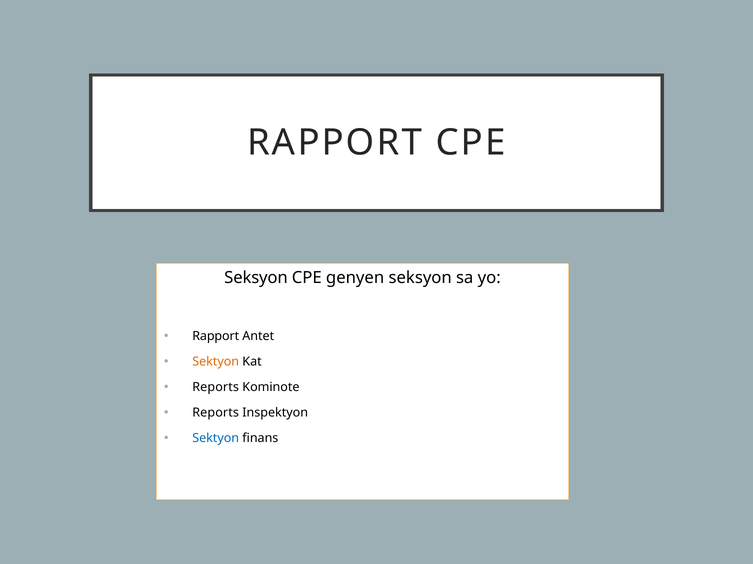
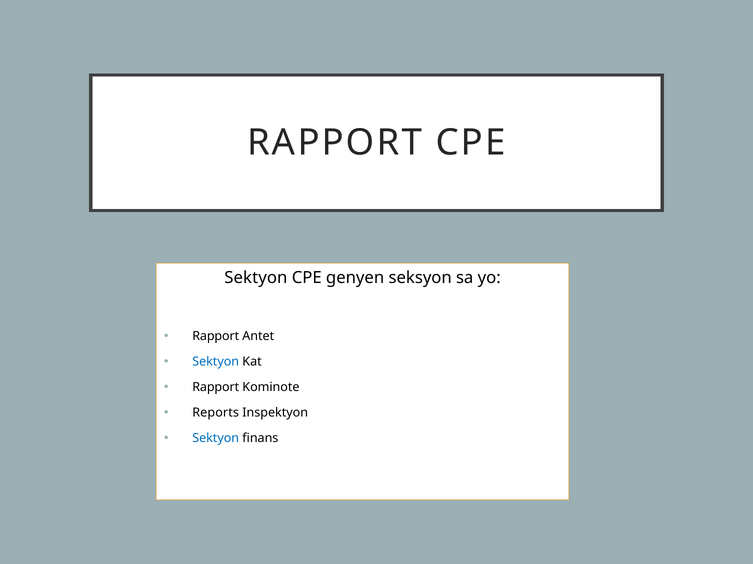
Seksyon: Seksyon -> Sektyon (256, 278)
Sektyon colour: orange -> blue (216, 362)
Reports: Reports -> Rapport (216, 388)
